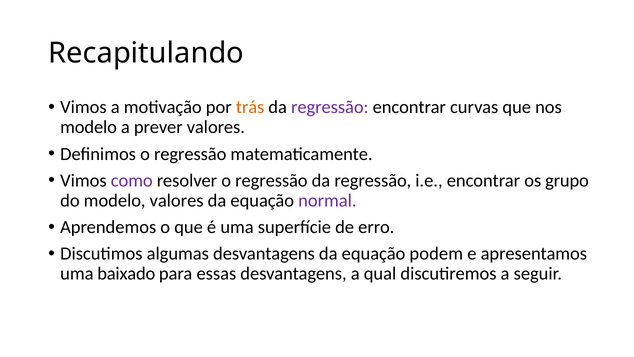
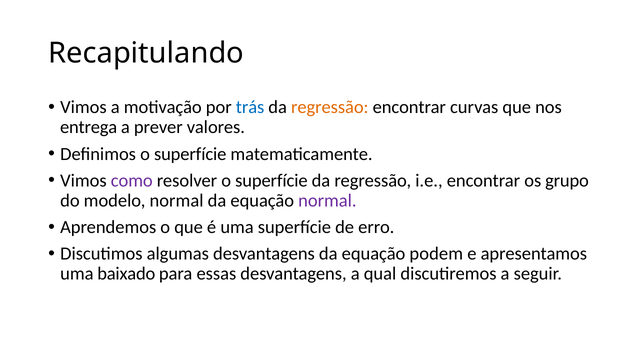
trás colour: orange -> blue (250, 107)
regressão colour: purple -> orange (330, 107)
modelo: modelo -> entrega (89, 127)
Definimos o regressão: regressão -> superfície (190, 154)
resolver o regressão: regressão -> superfície (271, 180)
modelo valores: valores -> normal (177, 200)
